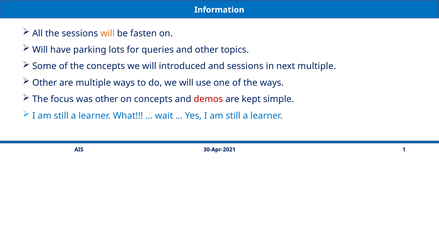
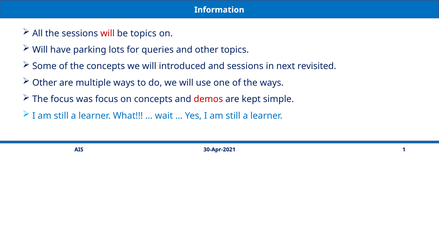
will colour: orange -> red (108, 33)
be fasten: fasten -> topics (143, 33)
next multiple: multiple -> revisited (317, 66)
was other: other -> focus (107, 99)
